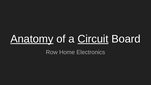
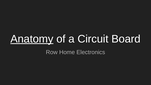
Circuit underline: present -> none (93, 39)
